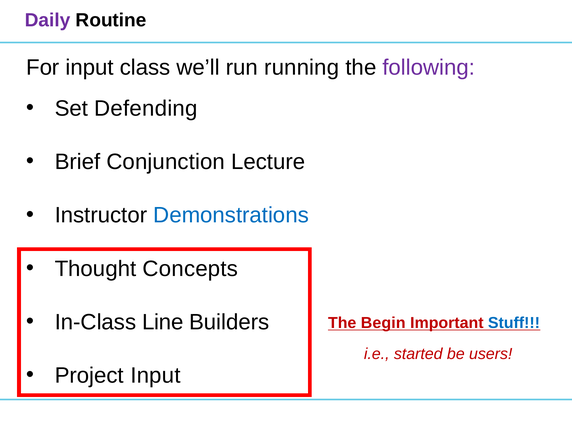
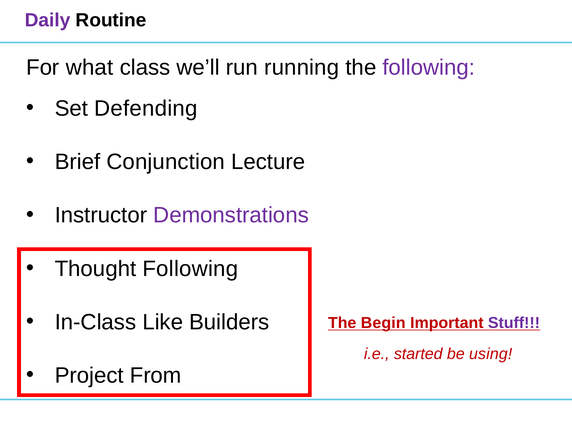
For input: input -> what (90, 67)
Demonstrations colour: blue -> purple (231, 215)
Thought Concepts: Concepts -> Following (190, 269)
Line: Line -> Like (163, 322)
Stuff colour: blue -> purple (514, 323)
users: users -> using (491, 354)
Project Input: Input -> From (156, 376)
